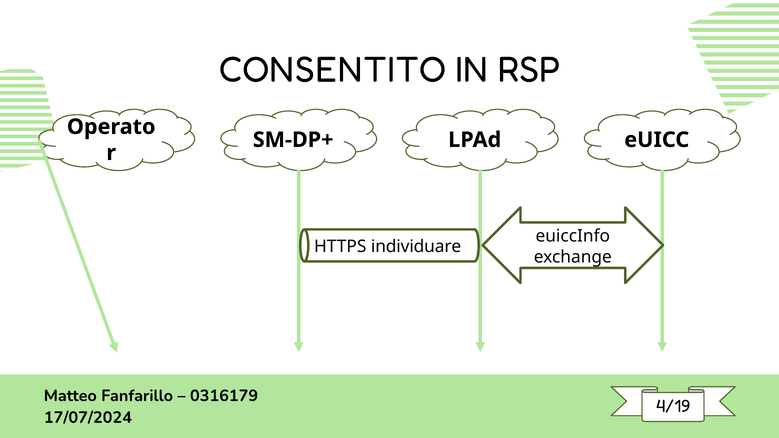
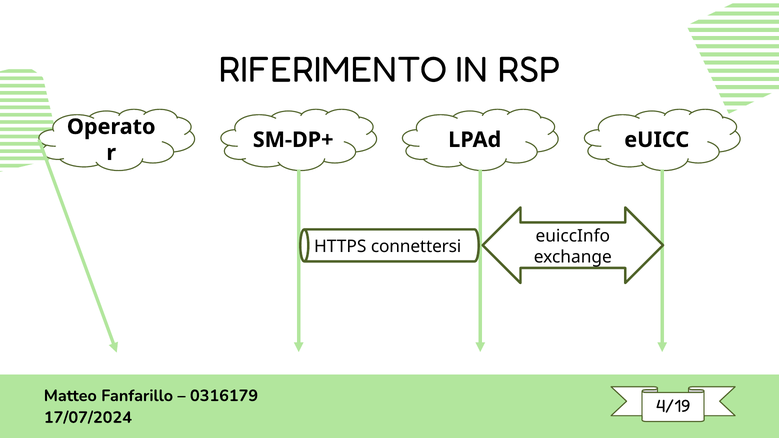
CONSENTITO: CONSENTITO -> RIFERIMENTO (332, 70)
individuare: individuare -> connettersi (416, 247)
